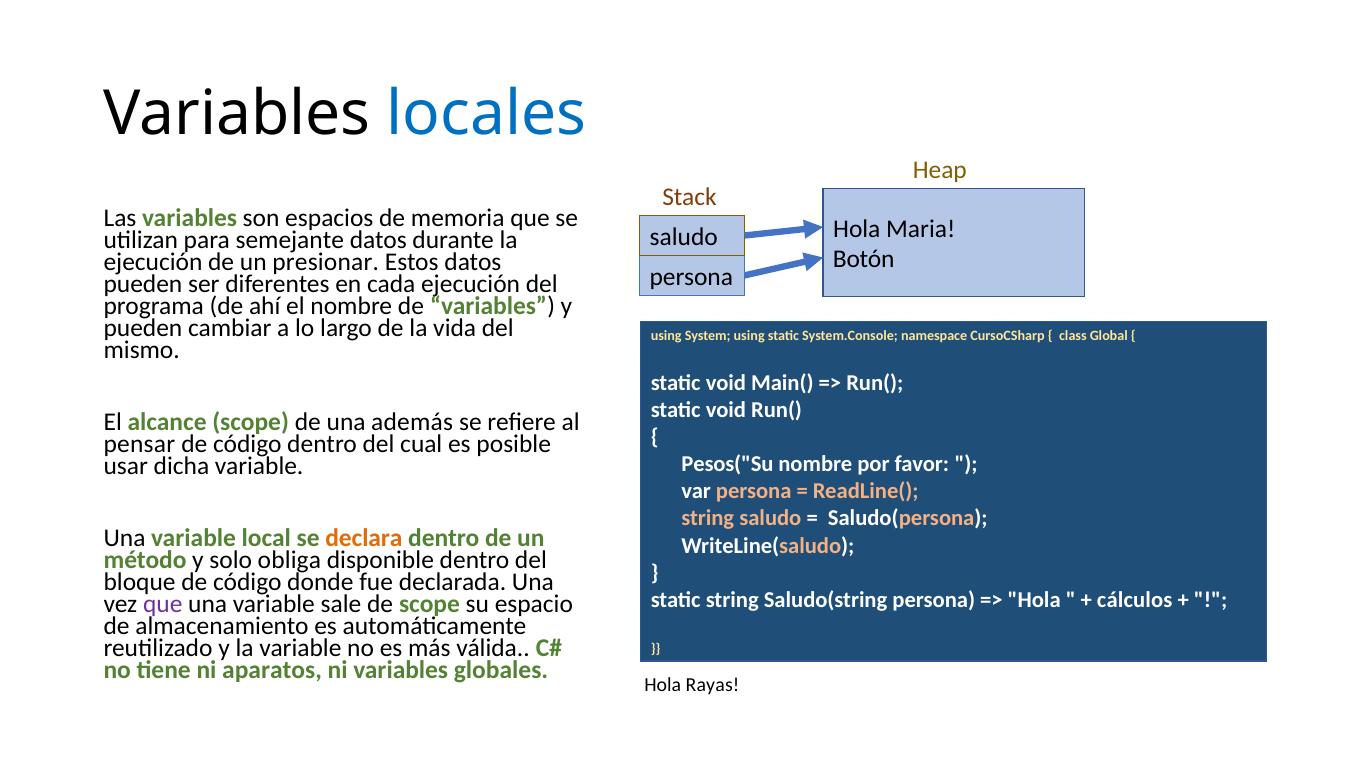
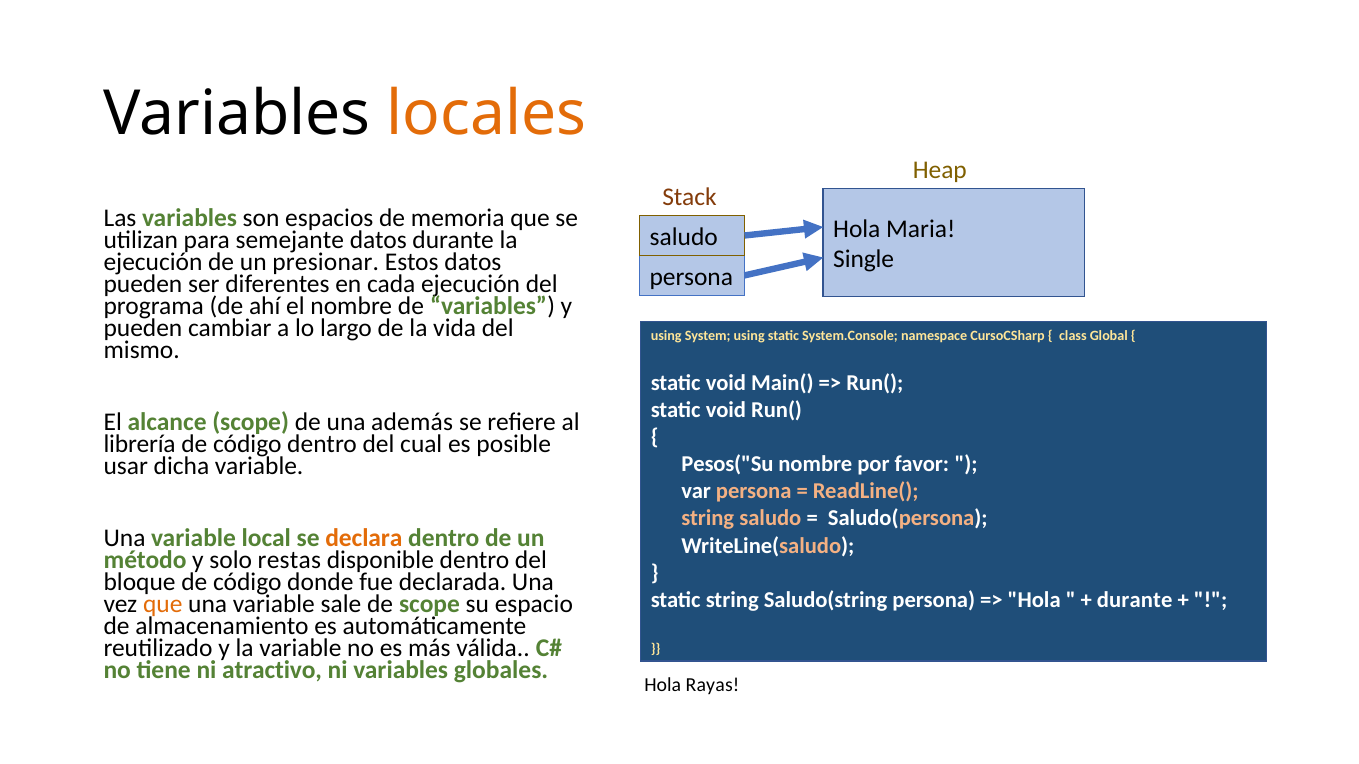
locales colour: blue -> orange (486, 114)
Botón: Botón -> Single (864, 259)
pensar: pensar -> librería (140, 444)
obliga: obliga -> restas (289, 560)
cálculos: cálculos -> durante (1135, 600)
que colour: purple -> orange (163, 604)
aparatos: aparatos -> atractivo (272, 671)
